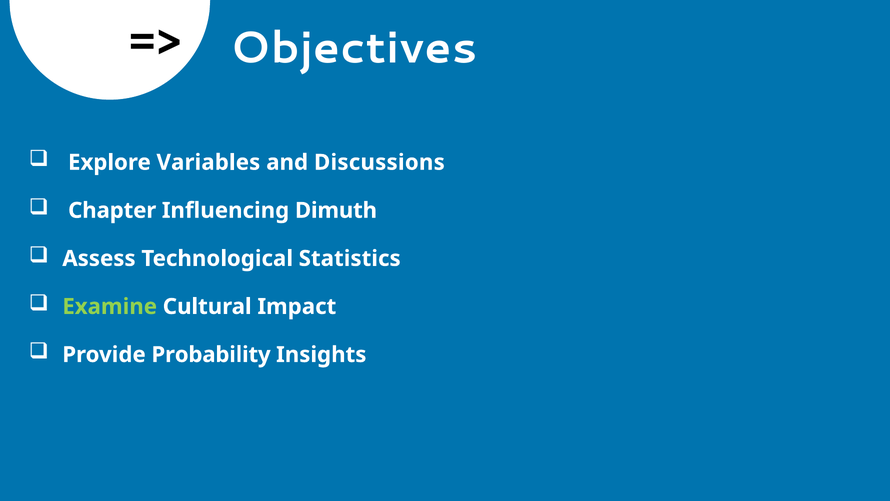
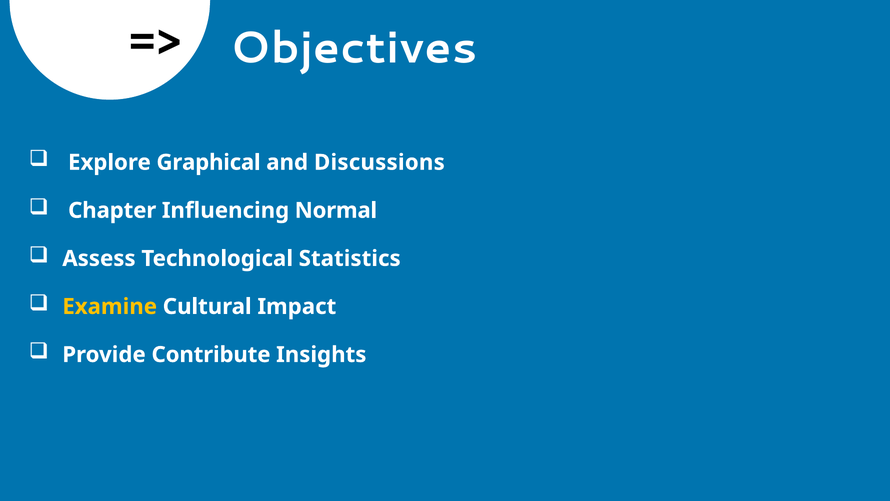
Variables: Variables -> Graphical (209, 162)
Dimuth: Dimuth -> Normal (336, 210)
Examine colour: light green -> yellow (110, 306)
Probability: Probability -> Contribute (211, 354)
